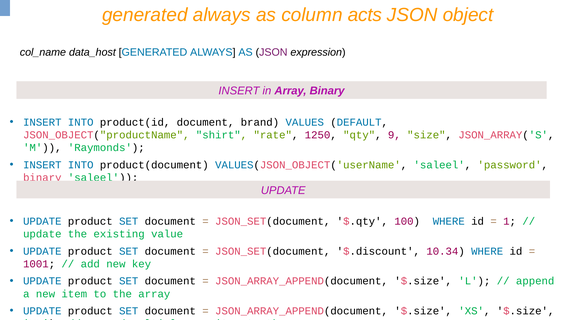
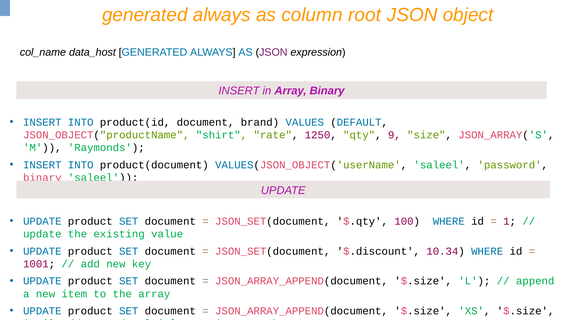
acts: acts -> root (365, 15)
